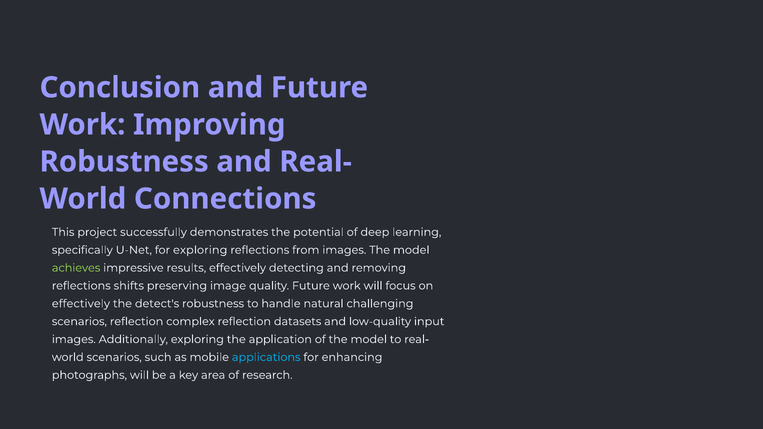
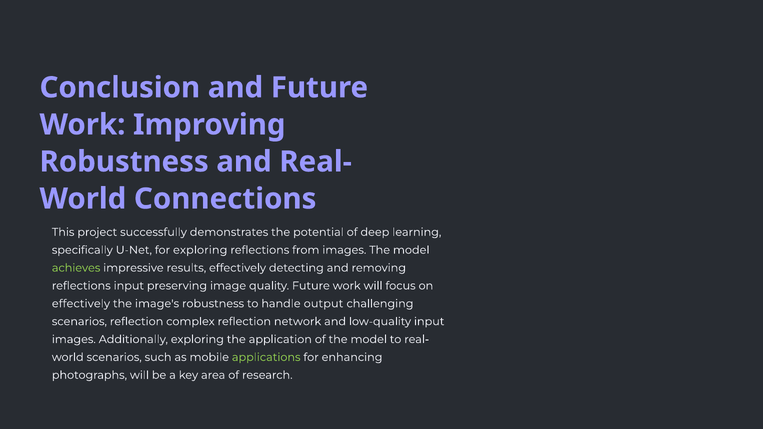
reflections shifts: shifts -> input (129, 286)
detect's: detect's -> image's (157, 304)
natural: natural -> output (323, 304)
datasets: datasets -> network (298, 322)
applications colour: light blue -> light green (266, 357)
